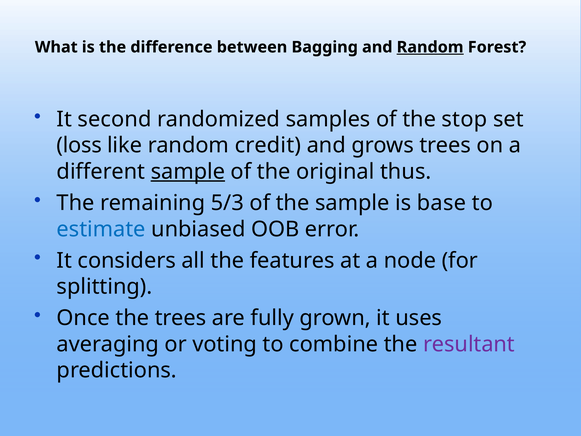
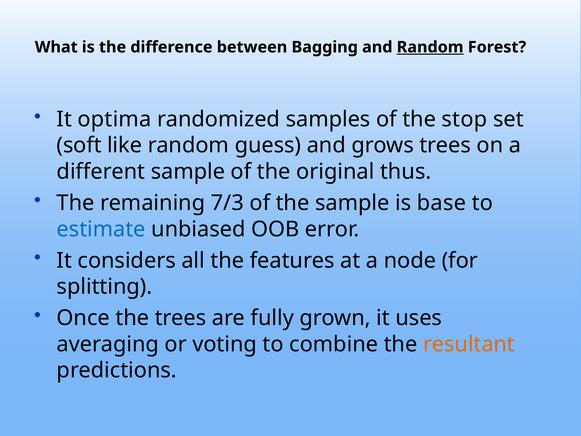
second: second -> optima (114, 119)
loss: loss -> soft (79, 145)
credit: credit -> guess (268, 145)
sample underline: present -> none (188, 172)
5/3: 5/3 -> 7/3 (227, 203)
resultant colour: purple -> orange (469, 344)
